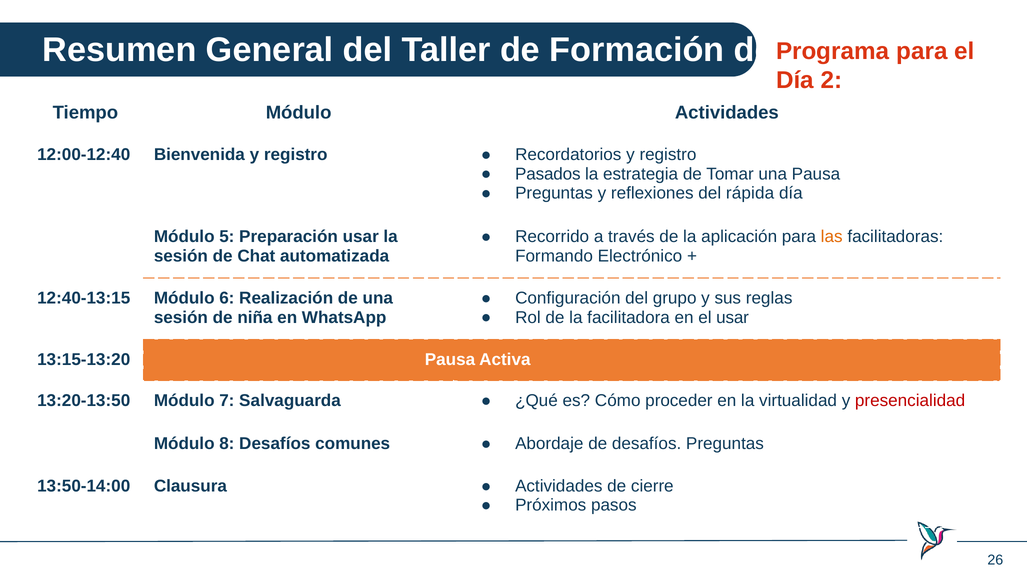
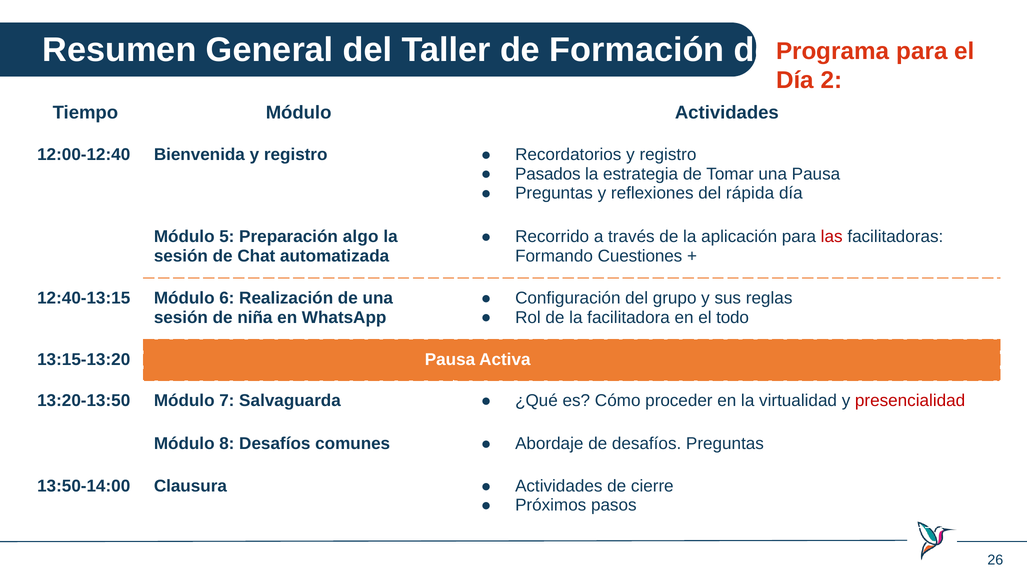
las colour: orange -> red (832, 237)
Preparación usar: usar -> algo (361, 237)
Electrónico: Electrónico -> Cuestiones (640, 256)
el usar: usar -> todo (733, 318)
